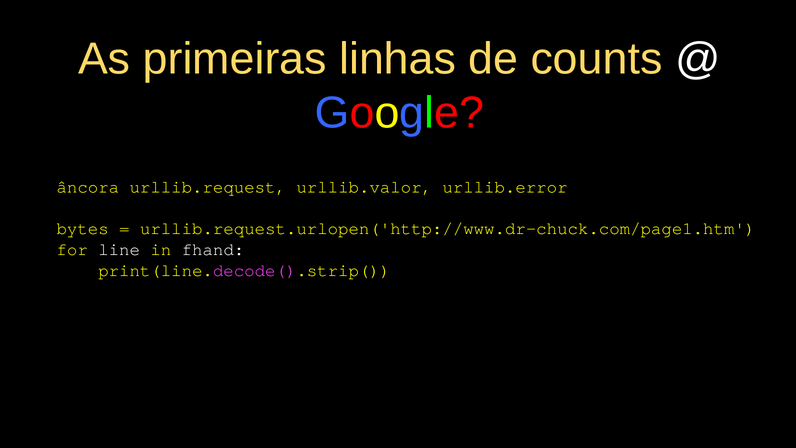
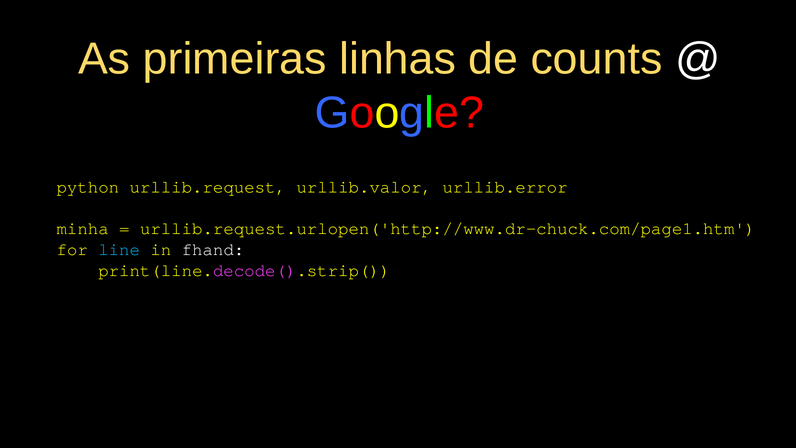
âncora: âncora -> python (88, 187)
bytes: bytes -> minha (83, 228)
line colour: white -> light blue (119, 249)
